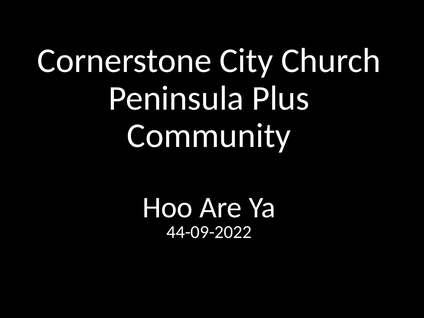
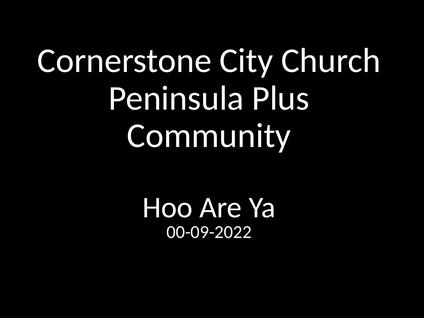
44-09-2022: 44-09-2022 -> 00-09-2022 (209, 232)
